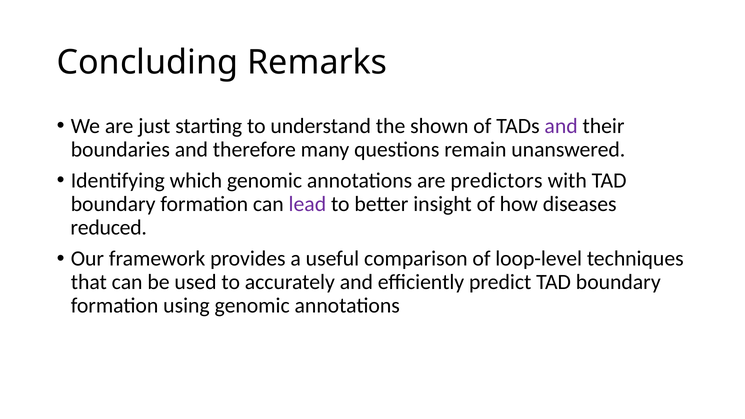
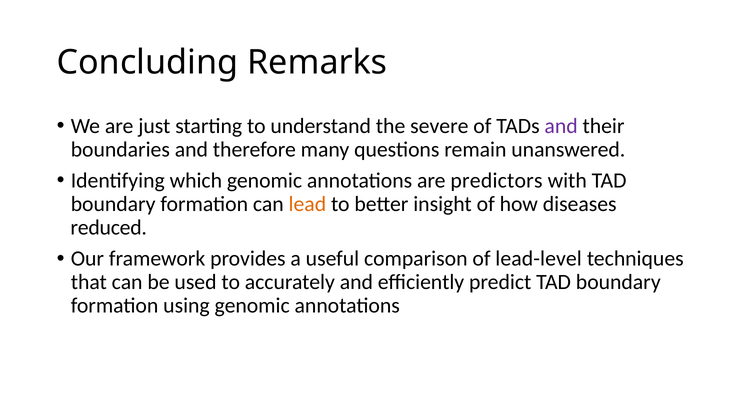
shown: shown -> severe (439, 126)
lead colour: purple -> orange (307, 204)
loop-level: loop-level -> lead-level (539, 259)
